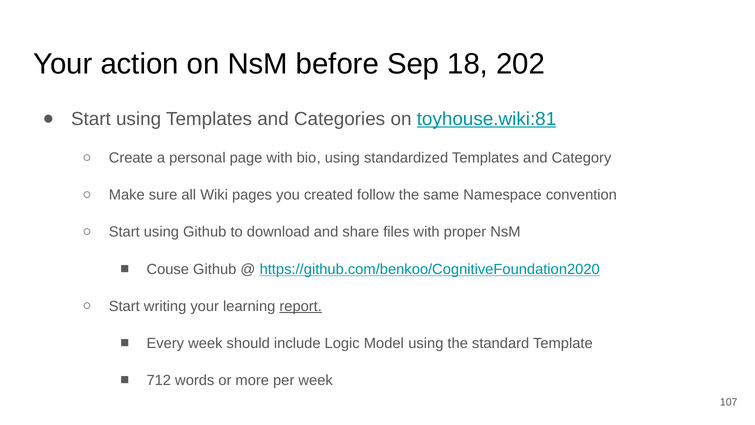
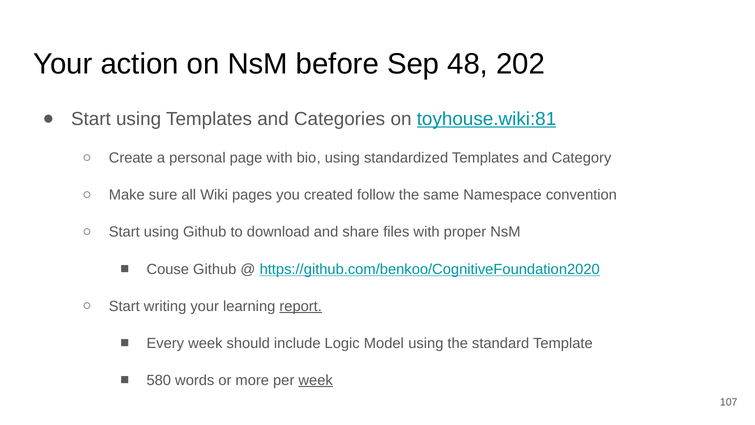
18: 18 -> 48 (468, 64)
712: 712 -> 580 (159, 380)
week underline: none -> present (316, 380)
